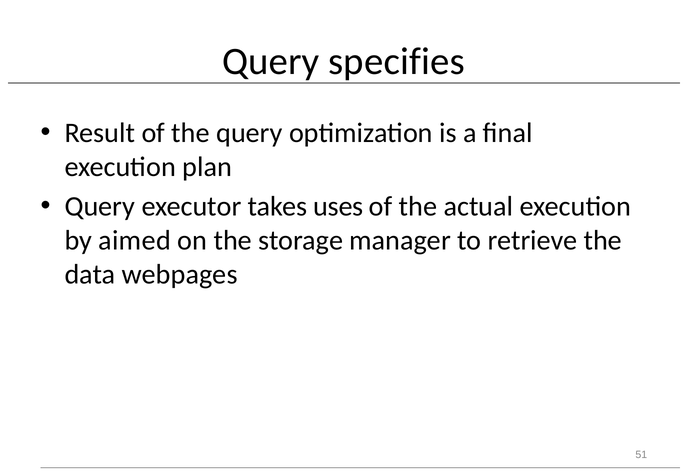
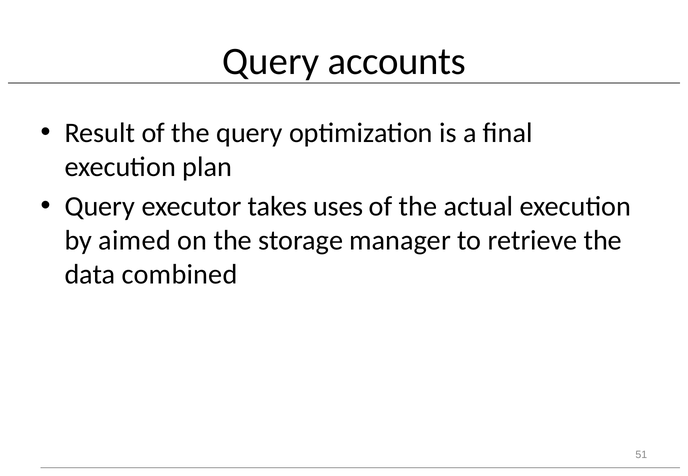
specifies: specifies -> accounts (397, 61)
webpages: webpages -> combined (180, 274)
